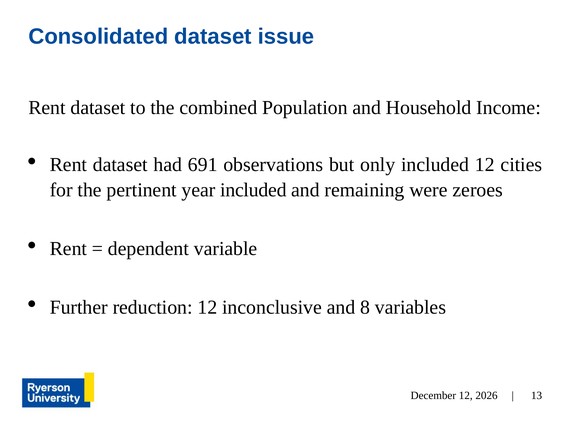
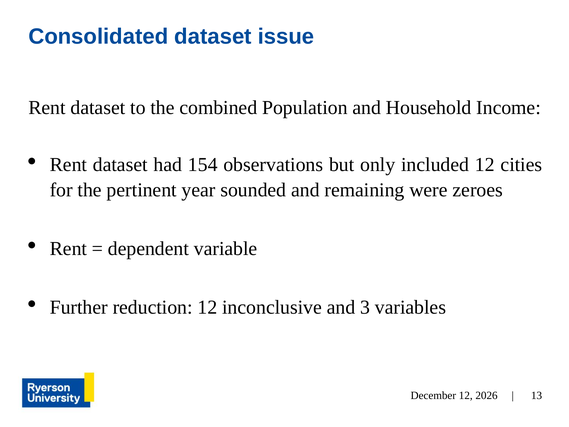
691: 691 -> 154 (203, 165)
year included: included -> sounded (253, 190)
8: 8 -> 3 (365, 307)
